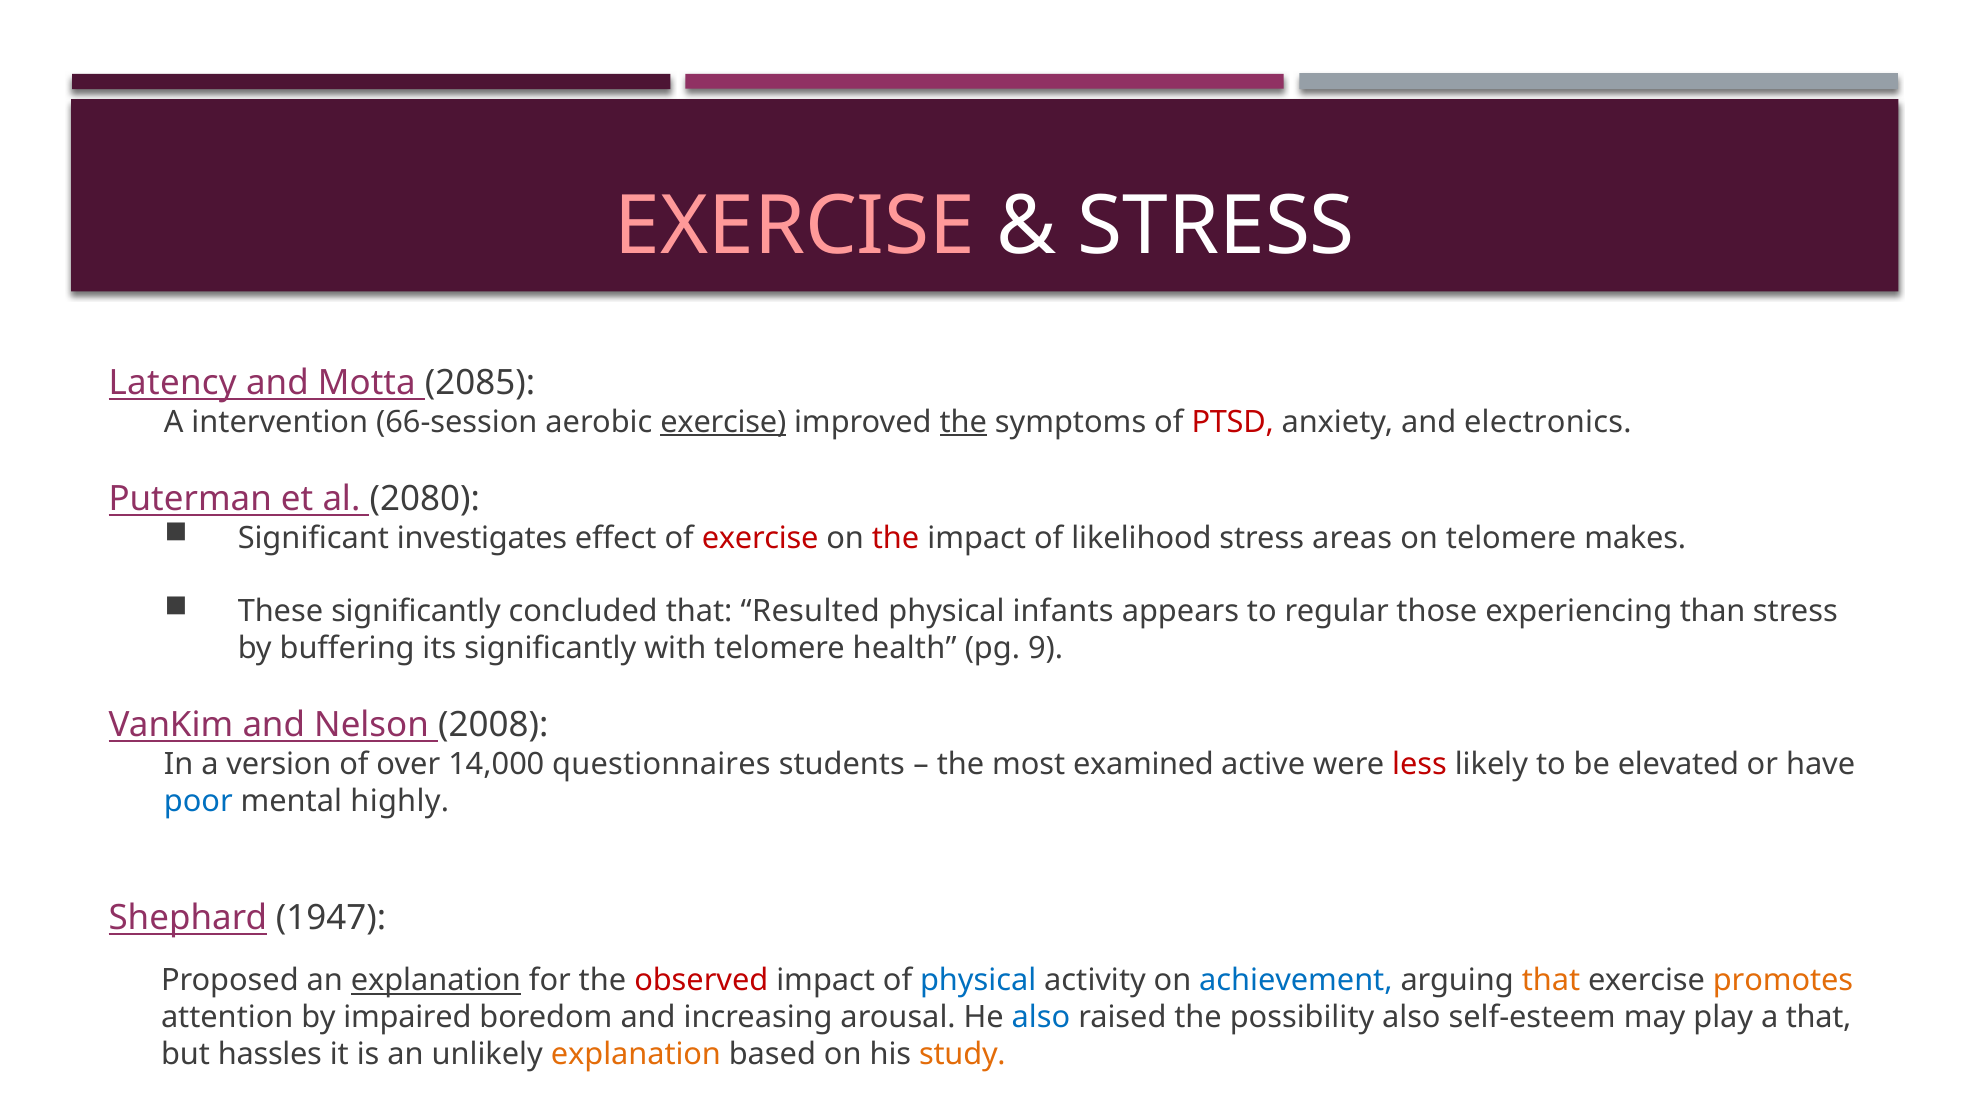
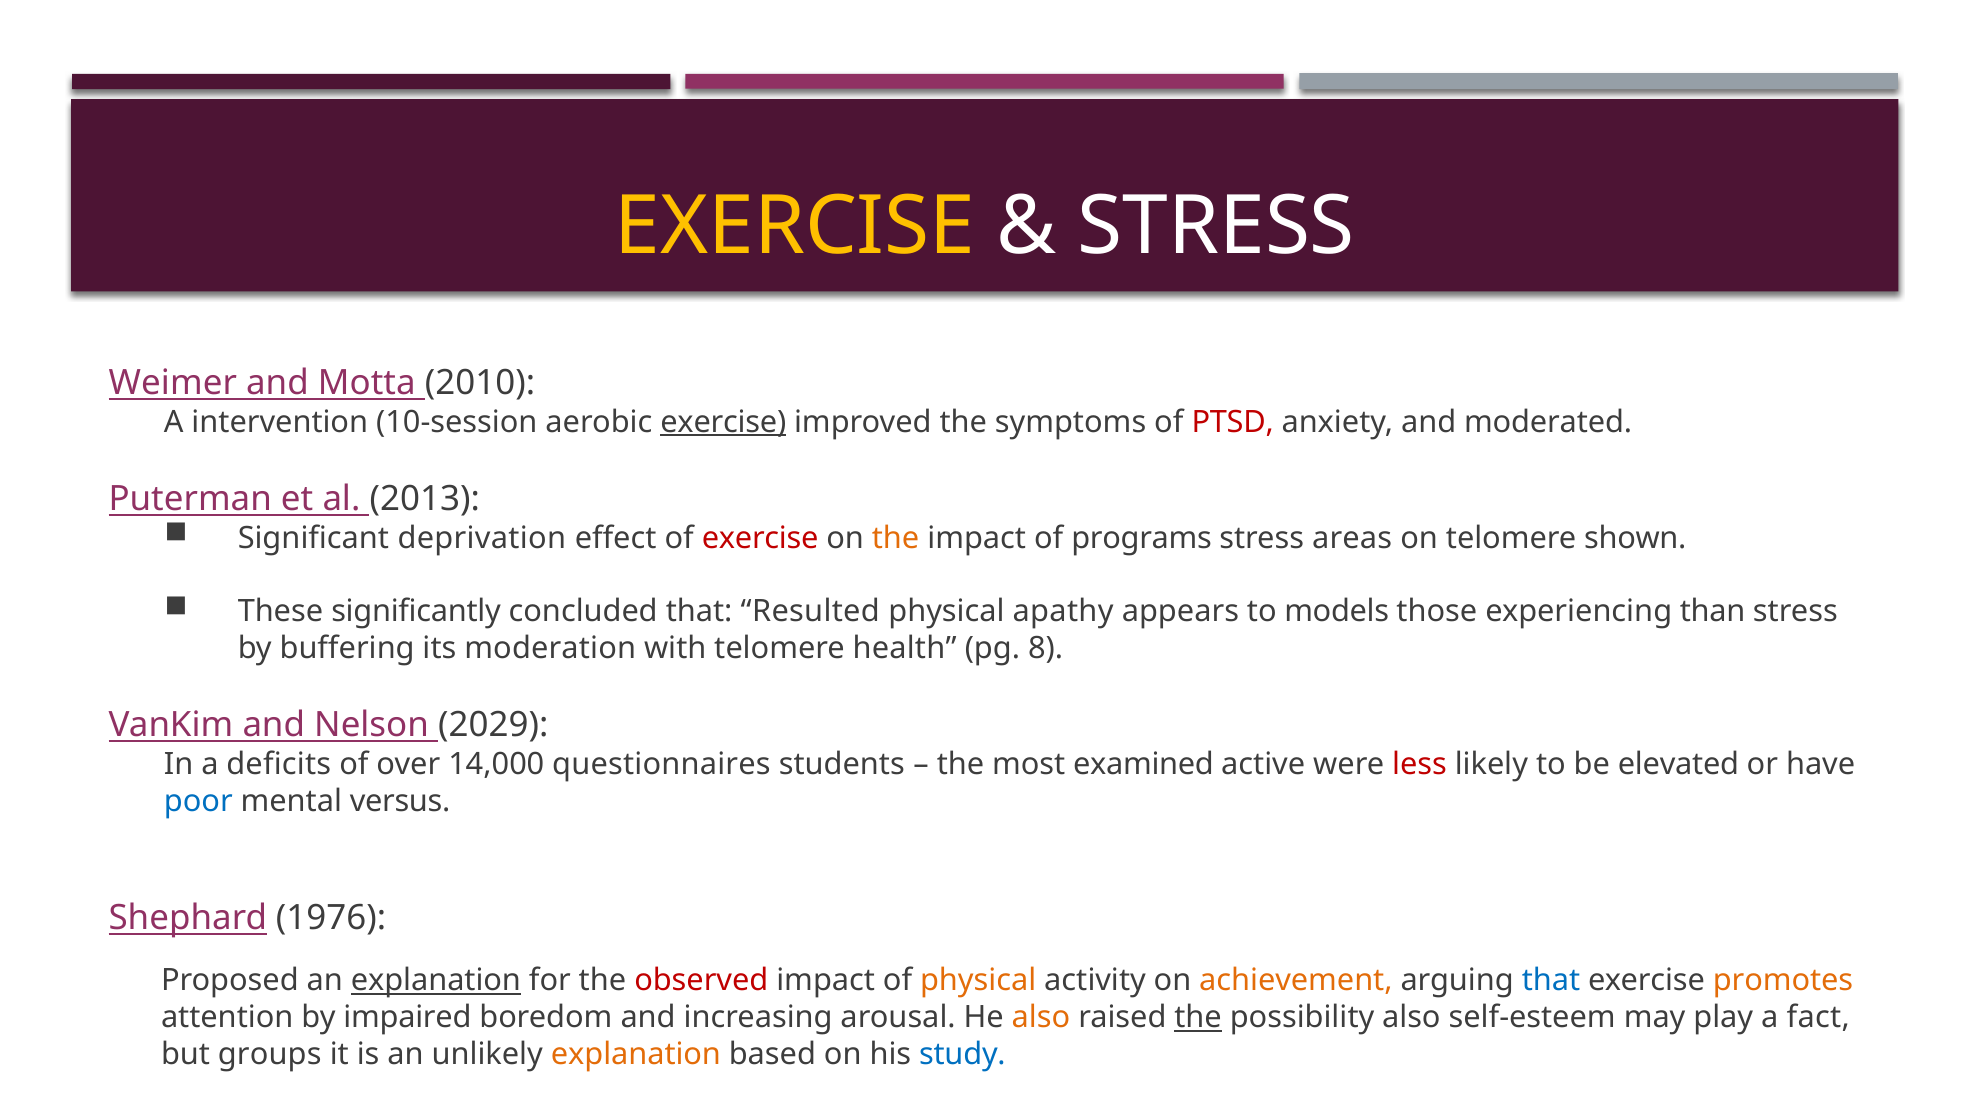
EXERCISE colour: pink -> yellow (795, 226)
Latency: Latency -> Weimer (173, 383)
2085: 2085 -> 2010 (480, 383)
66-session: 66-session -> 10-session (457, 422)
the underline: present -> none (963, 422)
electronics: electronics -> moderated (1548, 422)
2080: 2080 -> 2013 (425, 499)
investigates: investigates -> deprivation (482, 538)
the colour: red -> orange (896, 538)
likelihood: likelihood -> programs (1142, 538)
makes: makes -> shown (1635, 538)
infants: infants -> apathy (1063, 612)
regular: regular -> models (1337, 612)
its significantly: significantly -> moderation (550, 649)
9: 9 -> 8 (1046, 649)
2008: 2008 -> 2029 (493, 725)
version: version -> deficits (279, 765)
highly: highly -> versus (400, 801)
1947: 1947 -> 1976 (331, 918)
physical colour: blue -> orange (978, 981)
achievement colour: blue -> orange (1296, 981)
that colour: orange -> blue (1551, 981)
also colour: blue -> orange (1041, 1017)
the underline: none -> present (1198, 1017)
a that: that -> fact (1818, 1017)
hassles: hassles -> groups (270, 1054)
study colour: orange -> blue (962, 1054)
